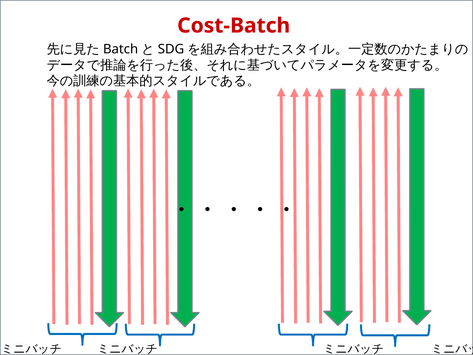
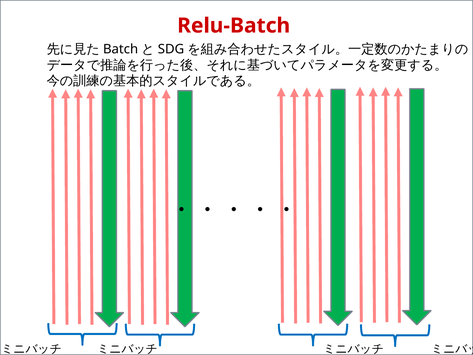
Cost-Batch: Cost-Batch -> Relu-Batch (234, 26)
